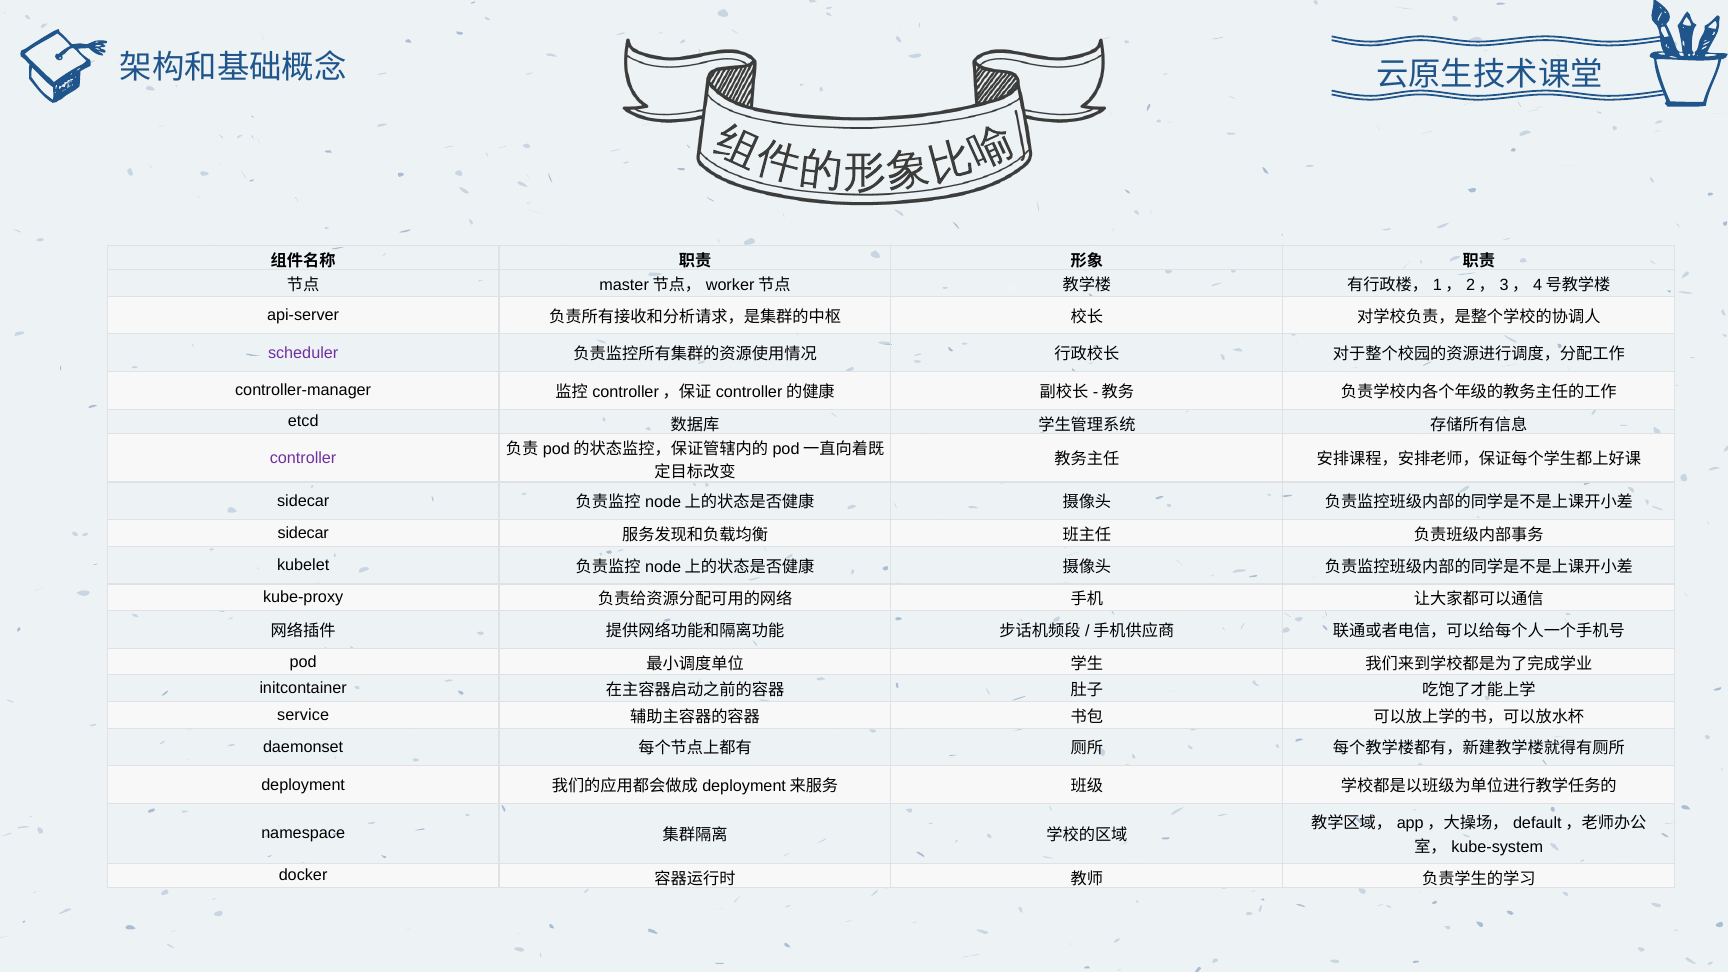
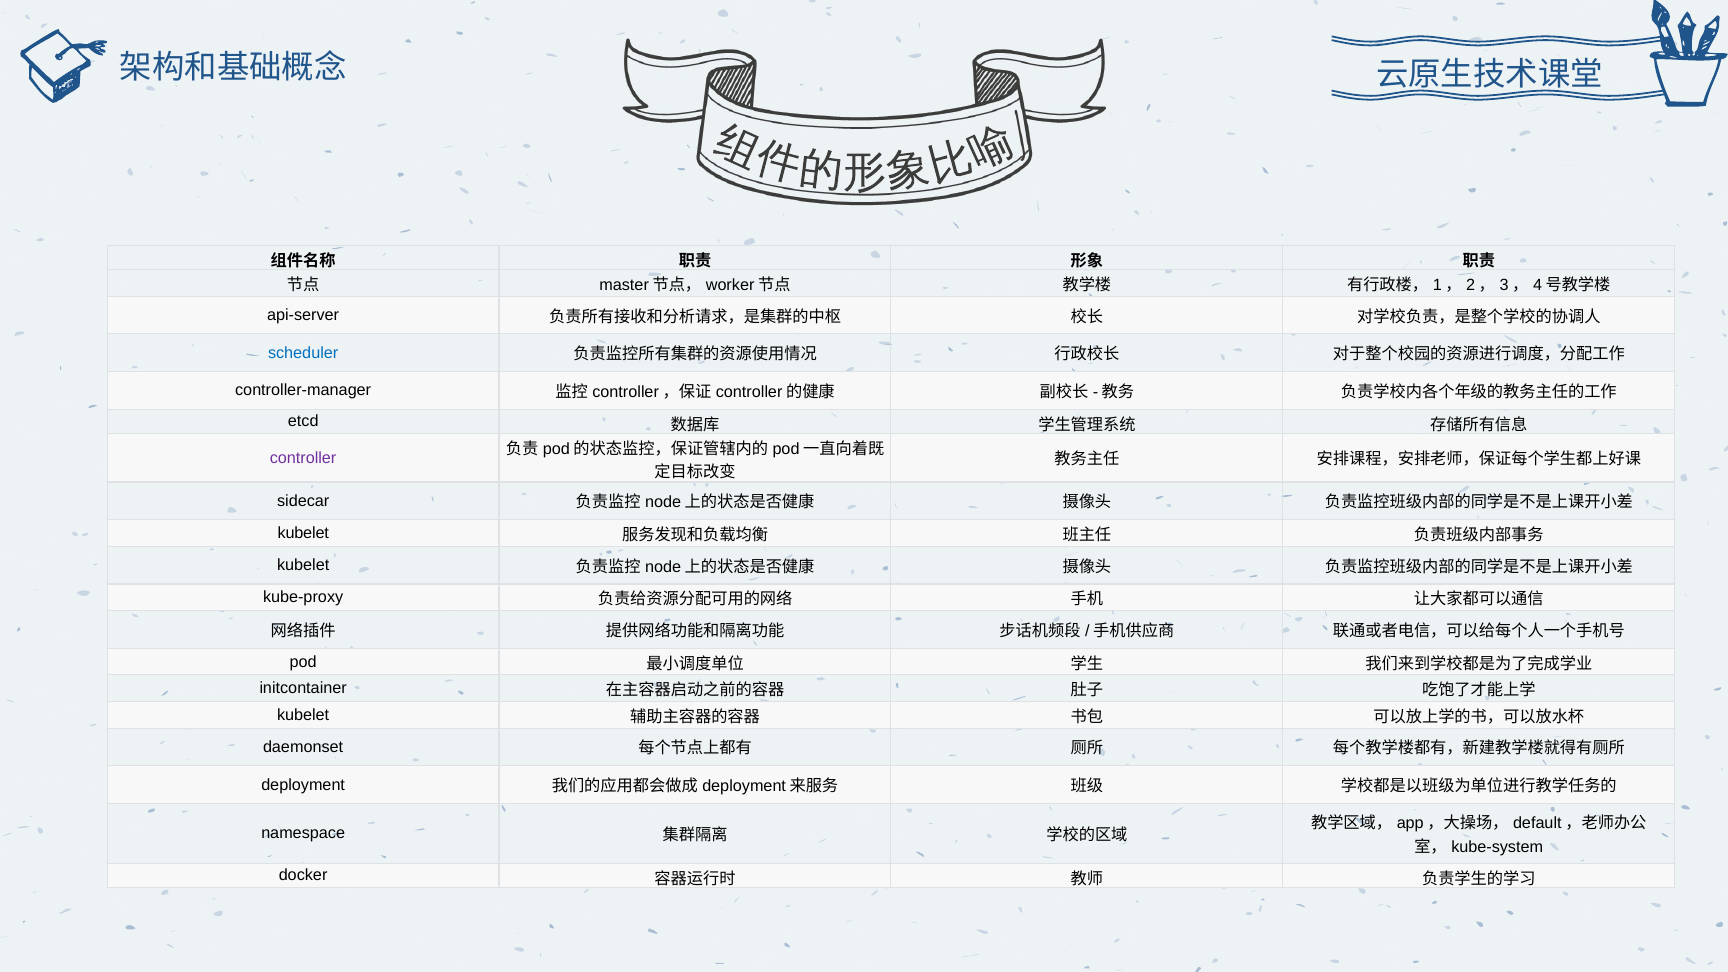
scheduler colour: purple -> blue (303, 353)
sidecar: sidecar -> kubelet (303, 533)
service: service -> kubelet (303, 715)
